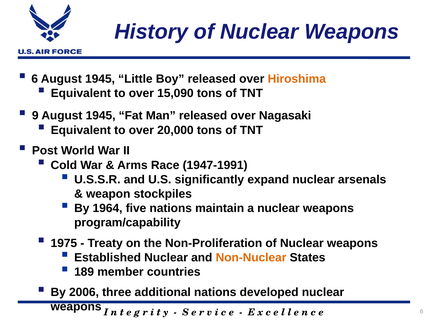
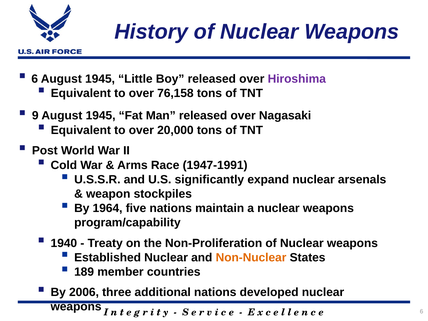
Hiroshima colour: orange -> purple (297, 79)
15,090: 15,090 -> 76,158 (175, 93)
1975: 1975 -> 1940 (64, 243)
